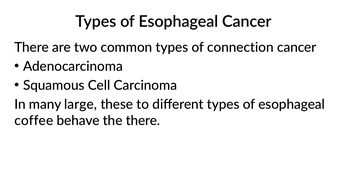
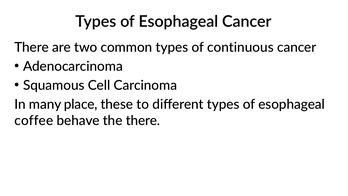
connection: connection -> continuous (240, 47)
large: large -> place (81, 104)
